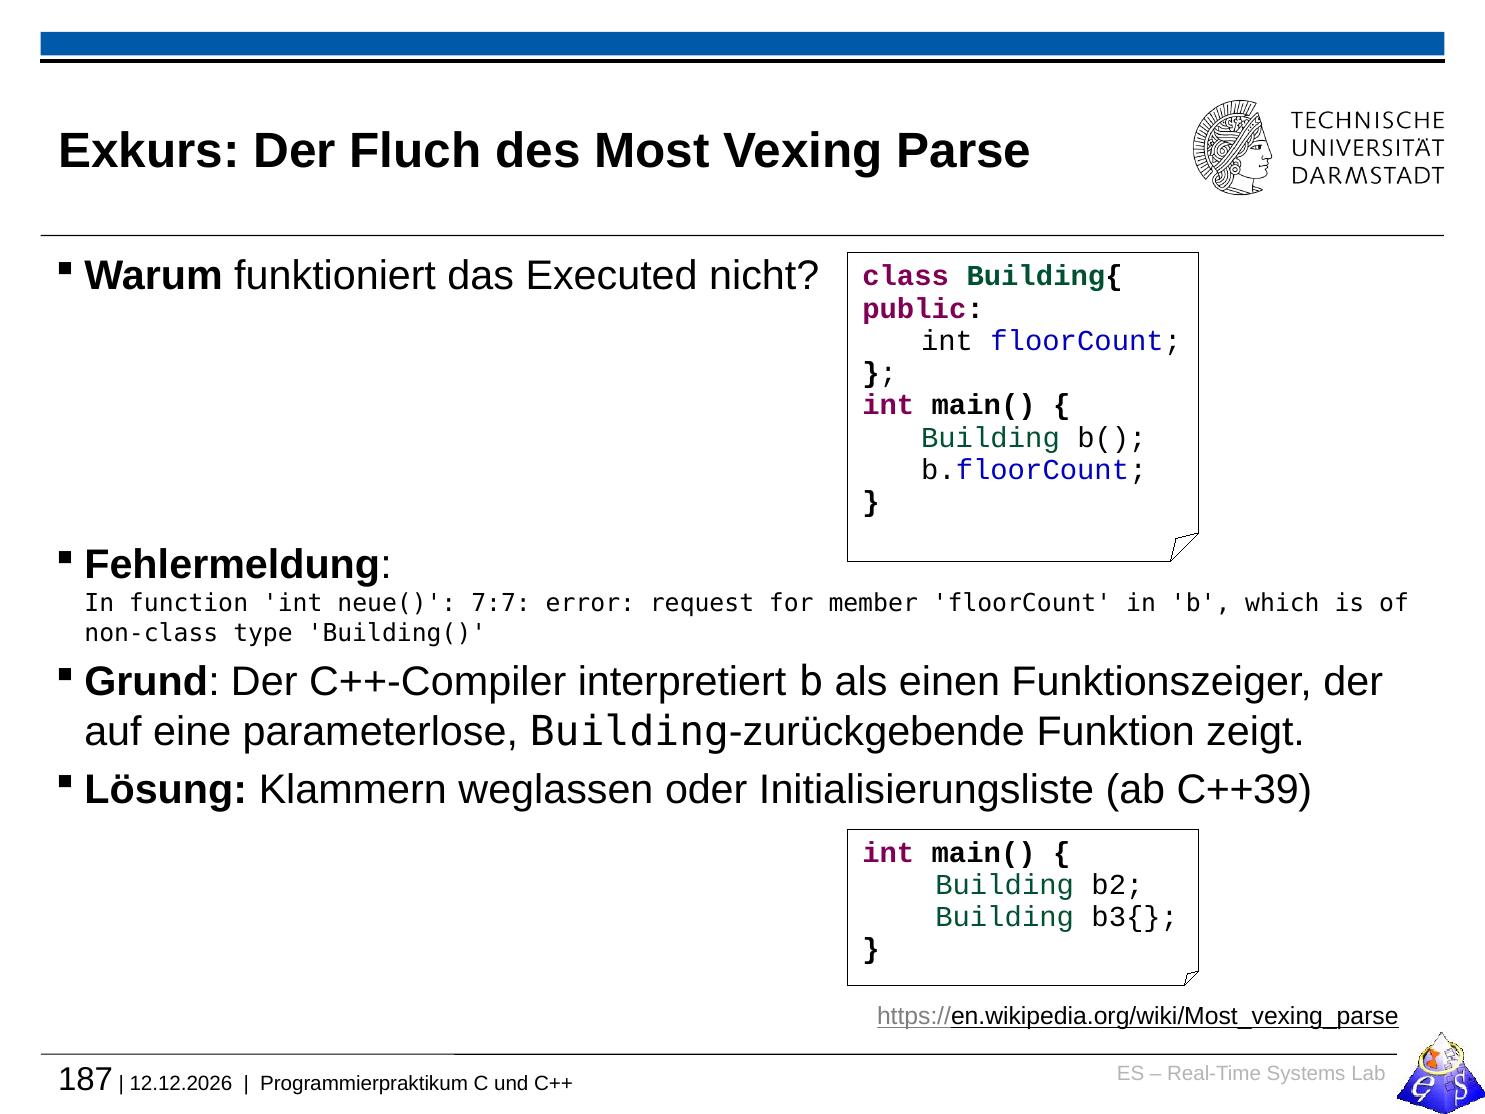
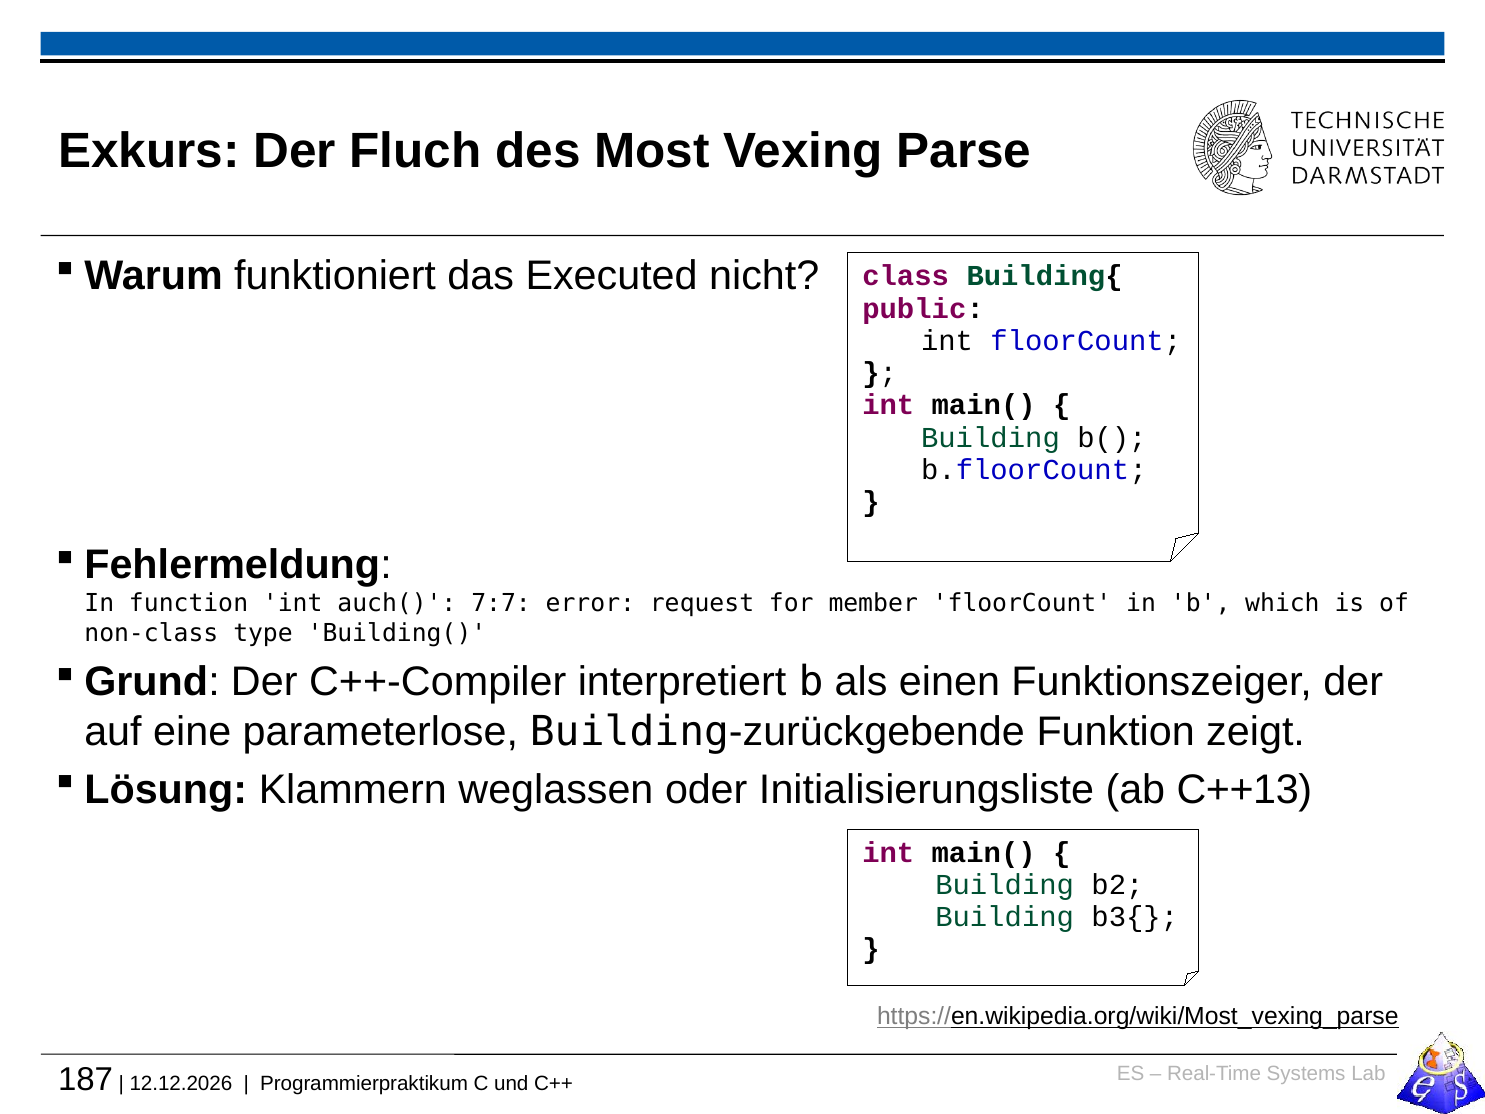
neue(: neue( -> auch( (397, 603)
C++39: C++39 -> C++13 (1244, 789)
